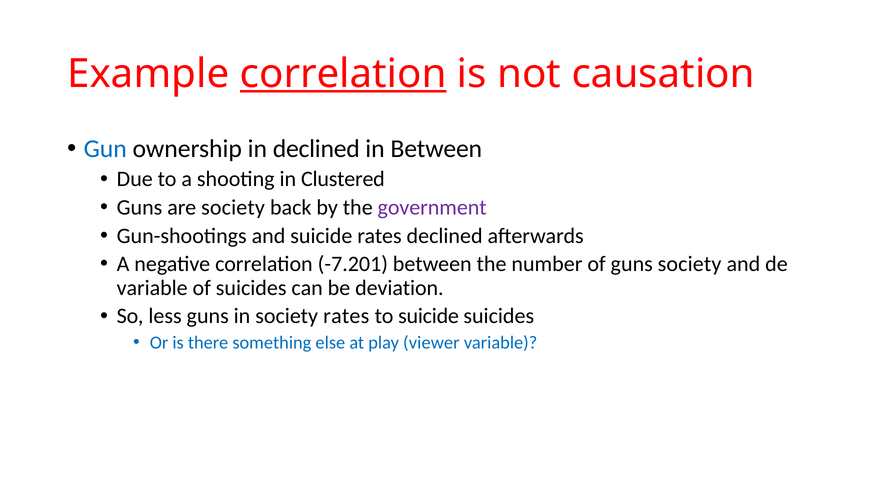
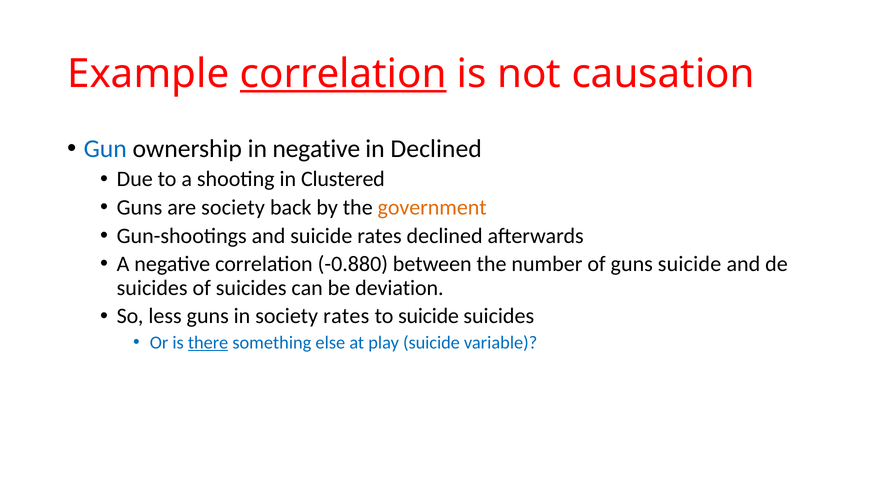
in declined: declined -> negative (316, 149)
in Between: Between -> Declined (436, 149)
government colour: purple -> orange (432, 208)
-7.201: -7.201 -> -0.880 (353, 264)
guns society: society -> suicide (690, 264)
variable: variable -> suicides (152, 288)
there underline: none -> present (208, 343)
play viewer: viewer -> suicide (431, 343)
